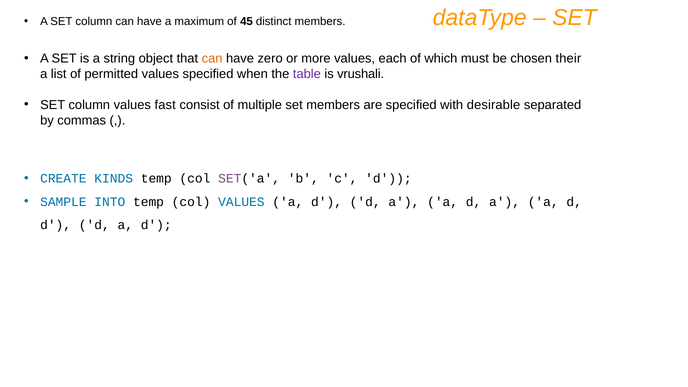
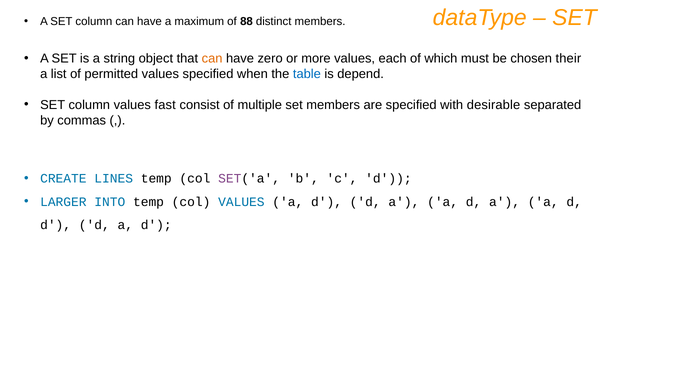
45: 45 -> 88 (247, 22)
table colour: purple -> blue (307, 74)
vrushali: vrushali -> depend (361, 74)
KINDS: KINDS -> LINES (114, 179)
SAMPLE: SAMPLE -> LARGER (63, 202)
